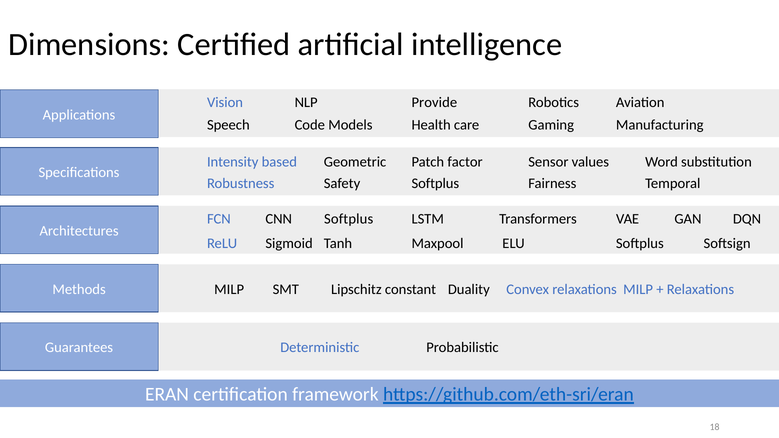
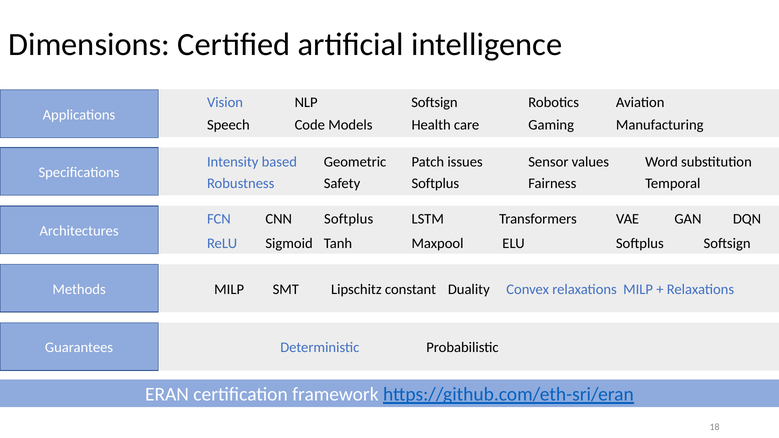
NLP Provide: Provide -> Softsign (434, 102)
factor: factor -> issues (465, 162)
